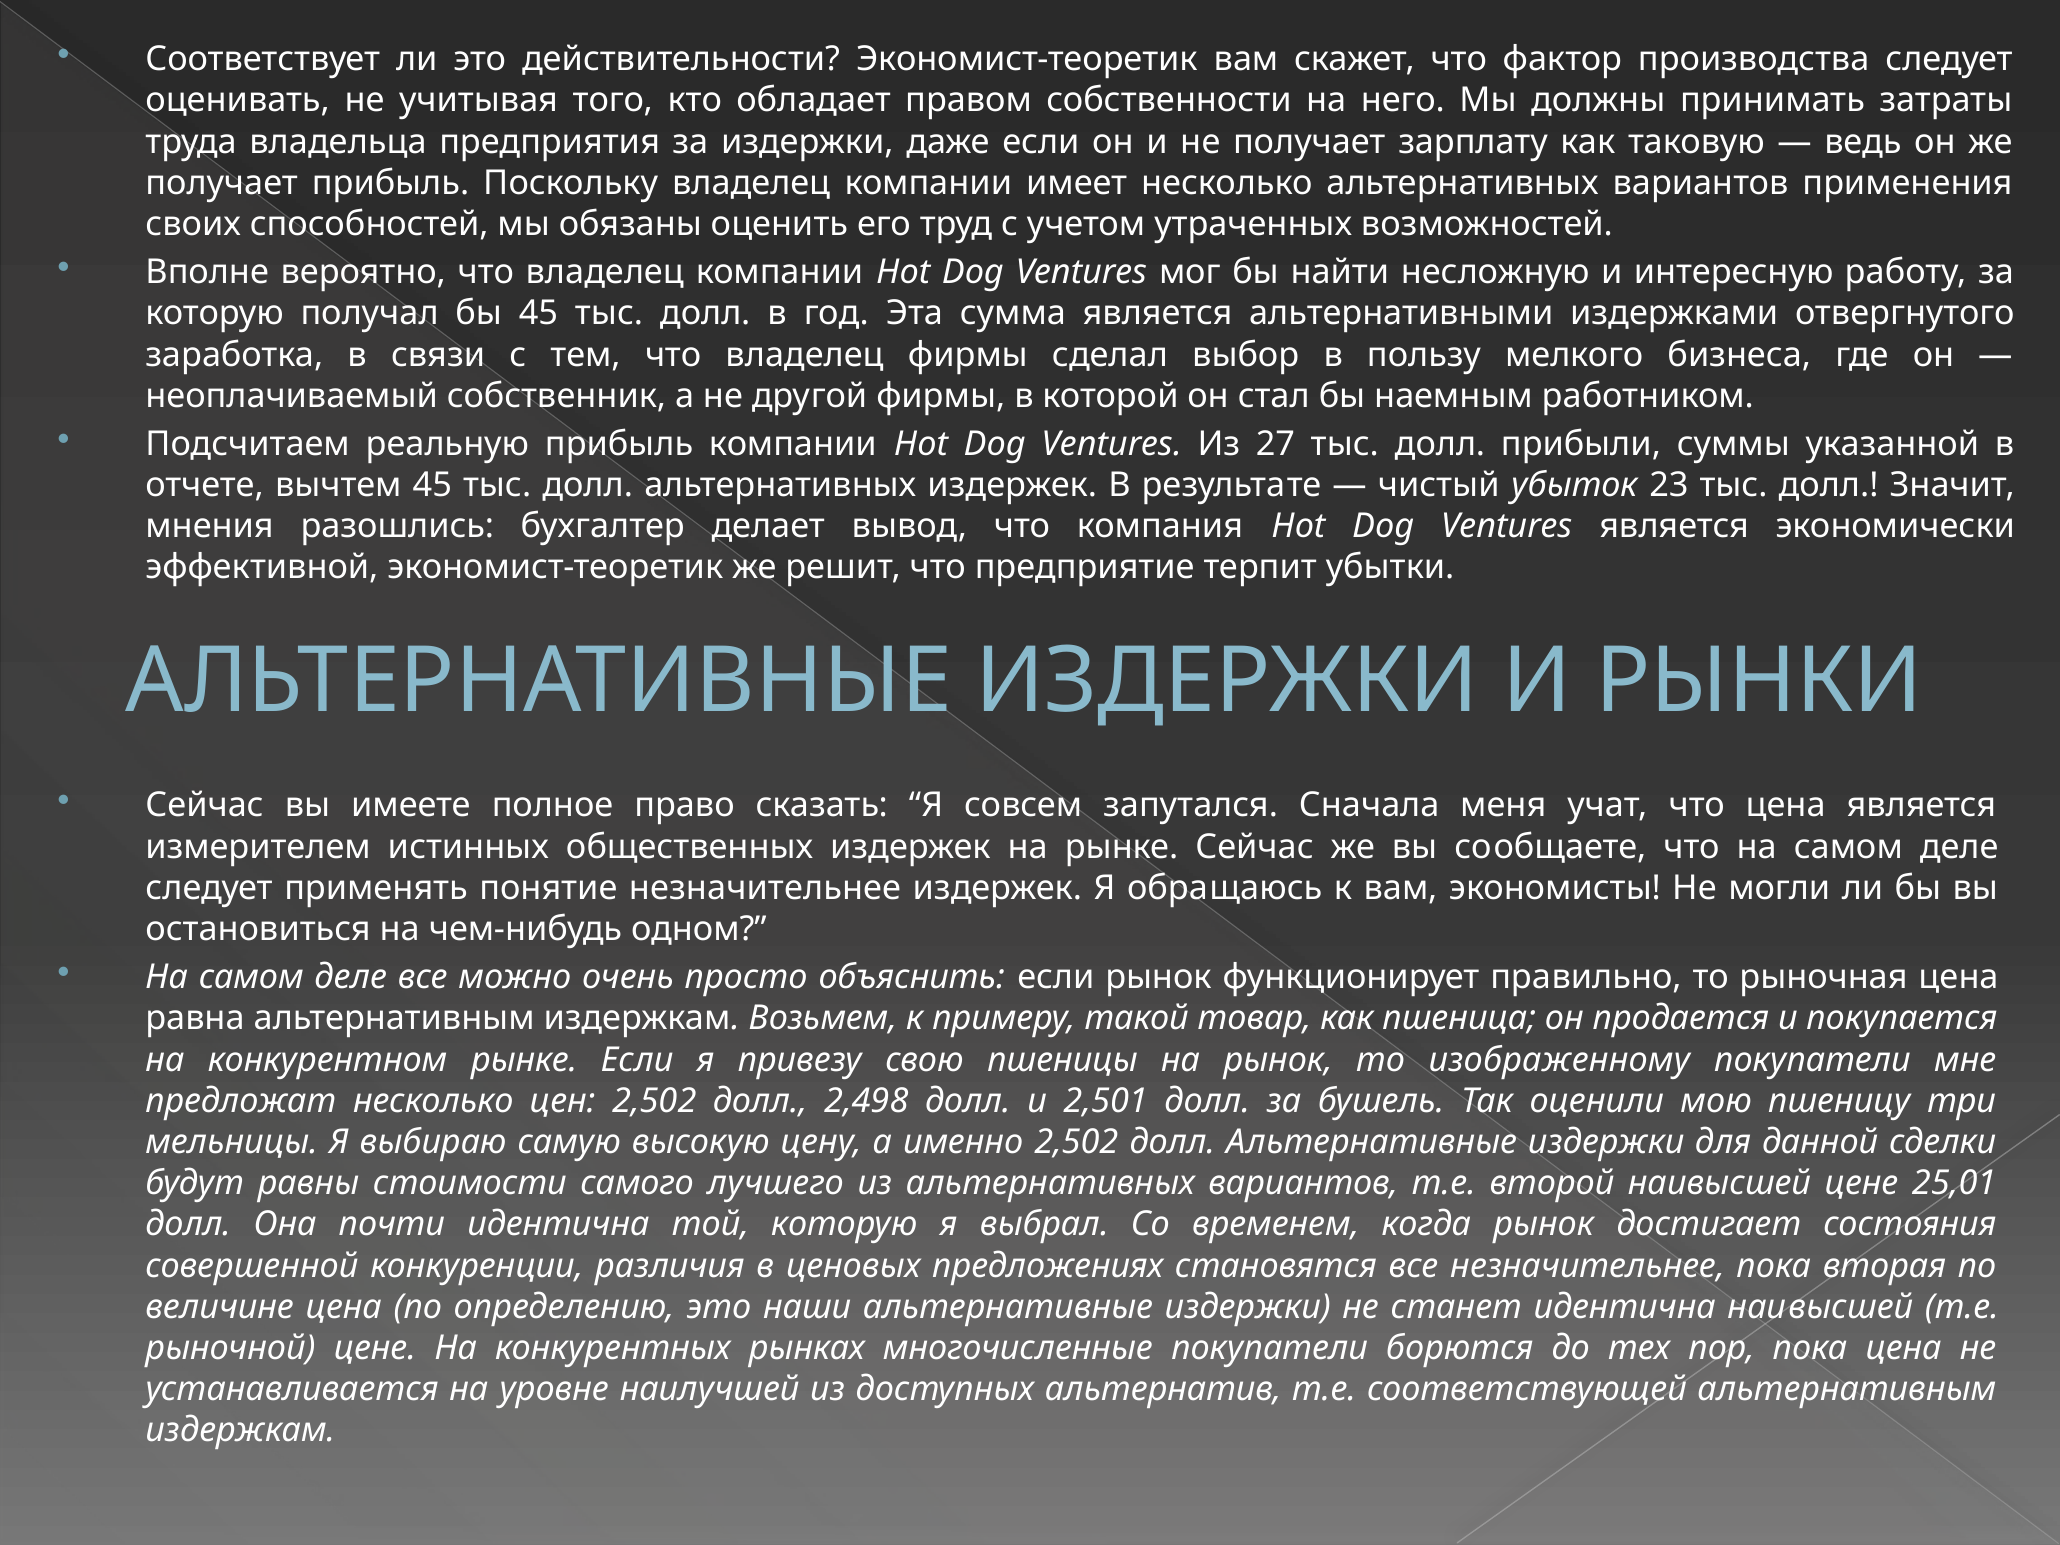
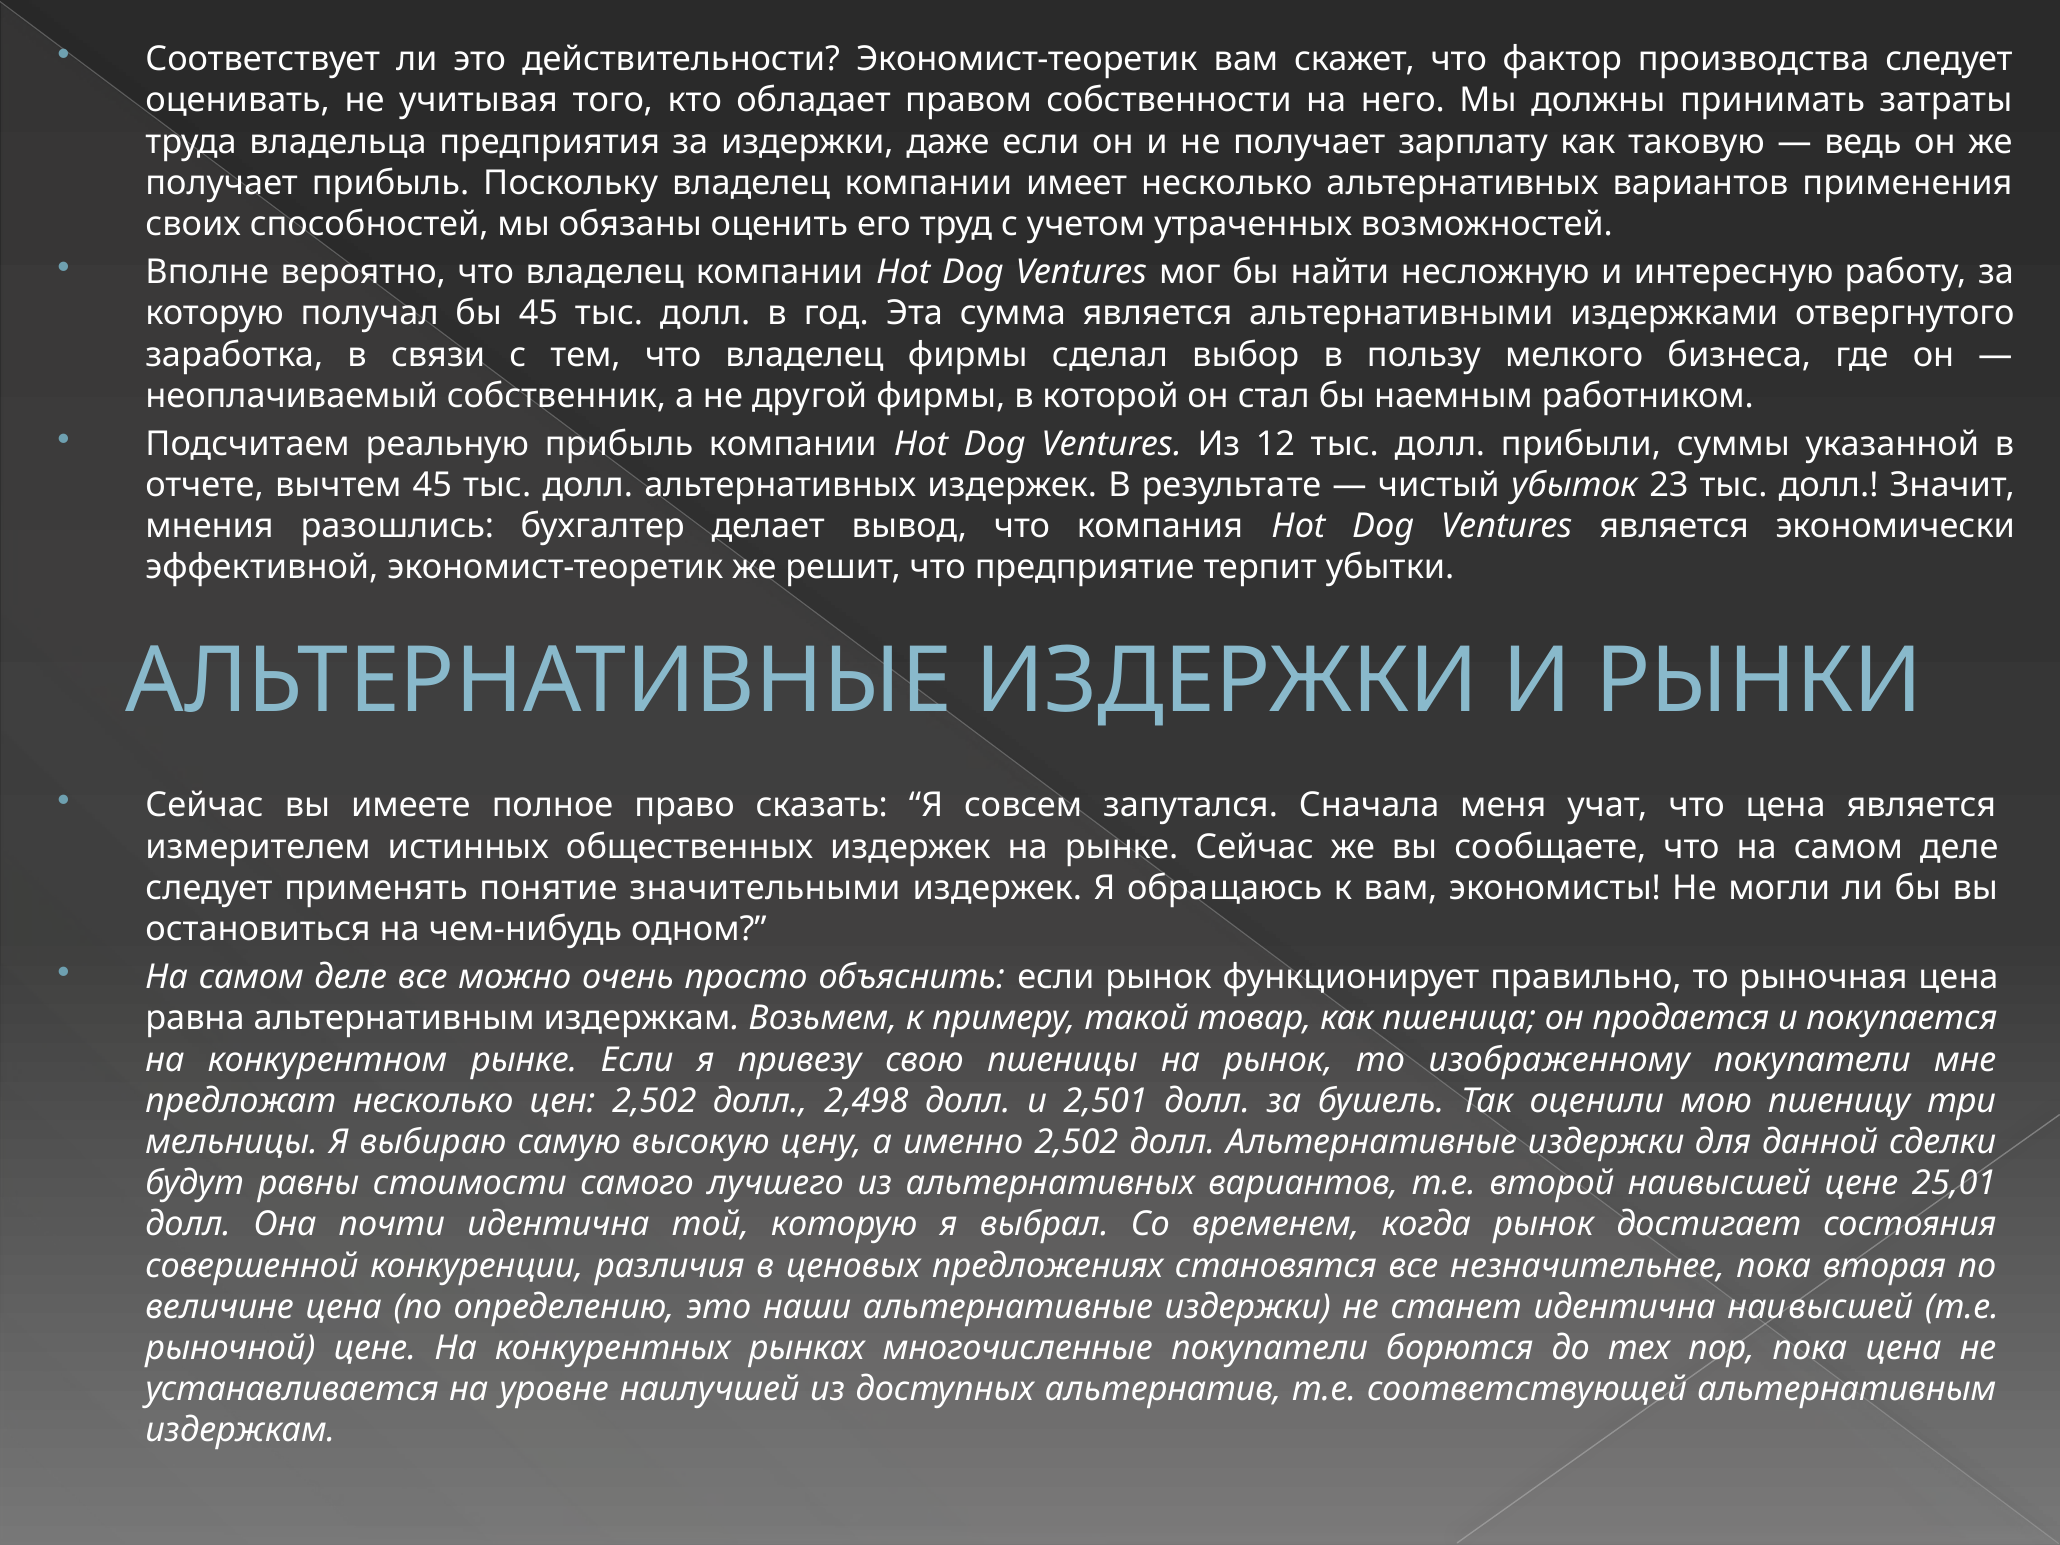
27: 27 -> 12 (1275, 444)
понятие незначительнее: незначительнее -> значительными (765, 888)
